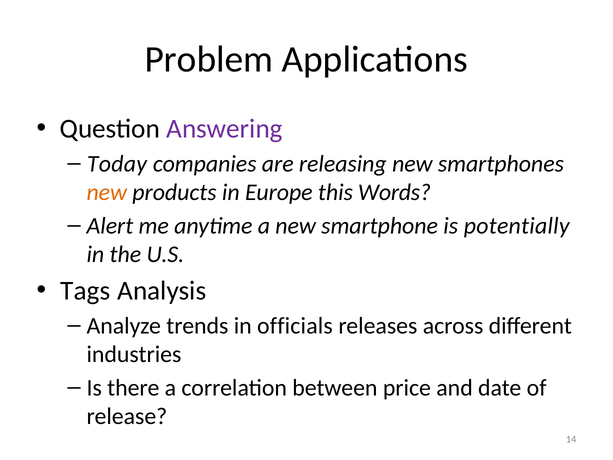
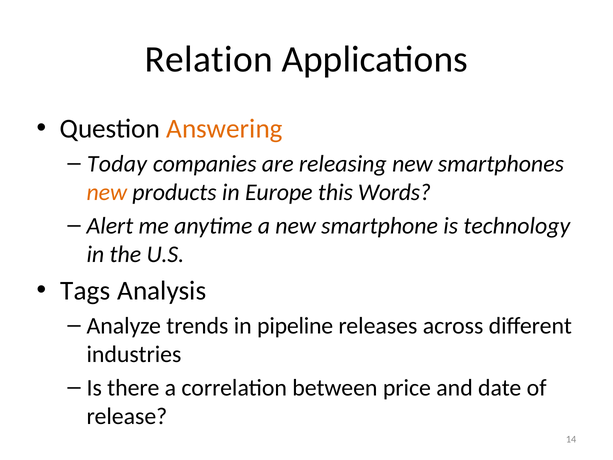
Problem: Problem -> Relation (209, 59)
Answering colour: purple -> orange (225, 129)
potentially: potentially -> technology (517, 226)
officials: officials -> pipeline (295, 326)
